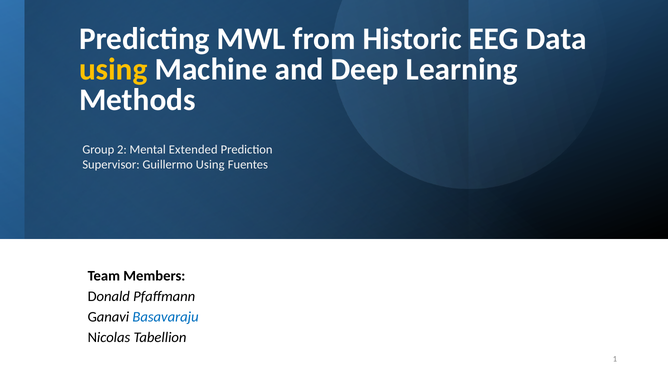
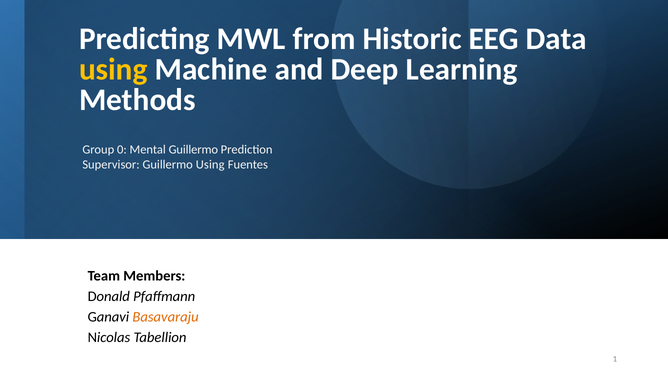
2: 2 -> 0 (122, 149)
Mental Extended: Extended -> Guillermo (193, 149)
Basavaraju colour: blue -> orange (166, 317)
